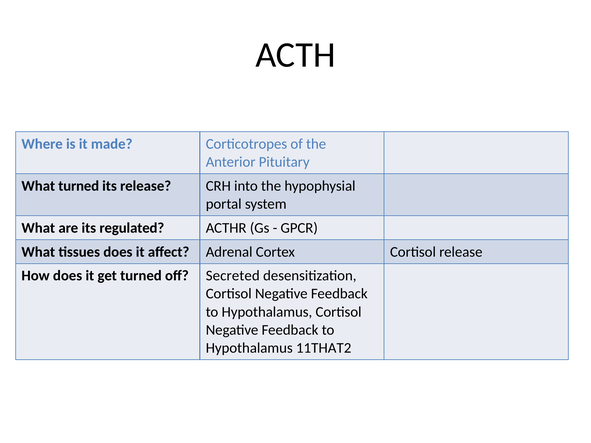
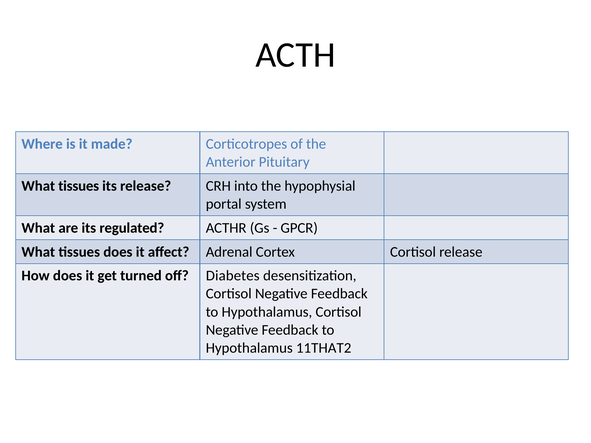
turned: turned -> tissues (79, 186)
Secreted: Secreted -> Diabetes (233, 276)
